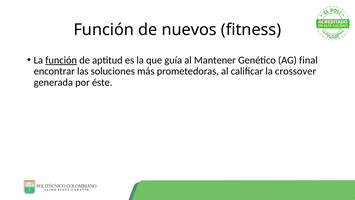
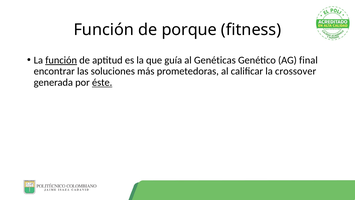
nuevos: nuevos -> porque (189, 30)
Mantener: Mantener -> Genéticas (215, 60)
éste underline: none -> present (102, 82)
